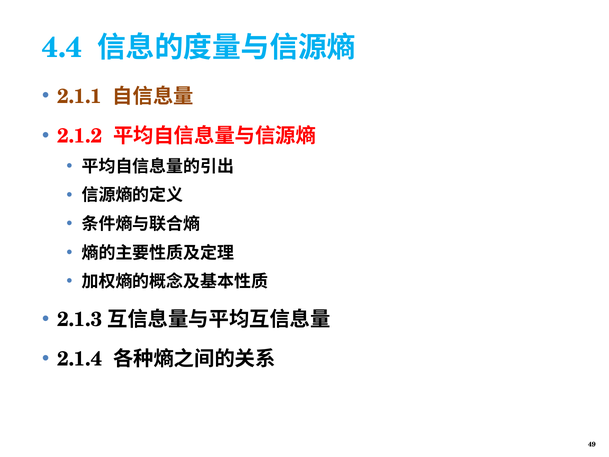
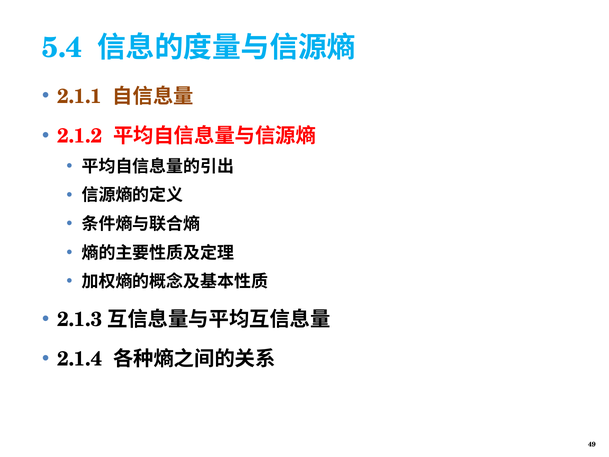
4.4: 4.4 -> 5.4 (62, 48)
